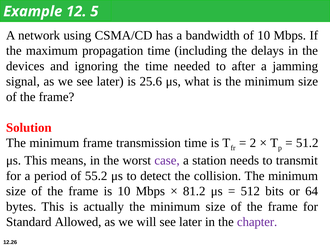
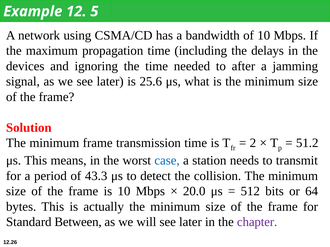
case colour: purple -> blue (167, 161)
55.2: 55.2 -> 43.3 (96, 176)
81.2: 81.2 -> 20.0 (194, 192)
Allowed: Allowed -> Between (78, 222)
